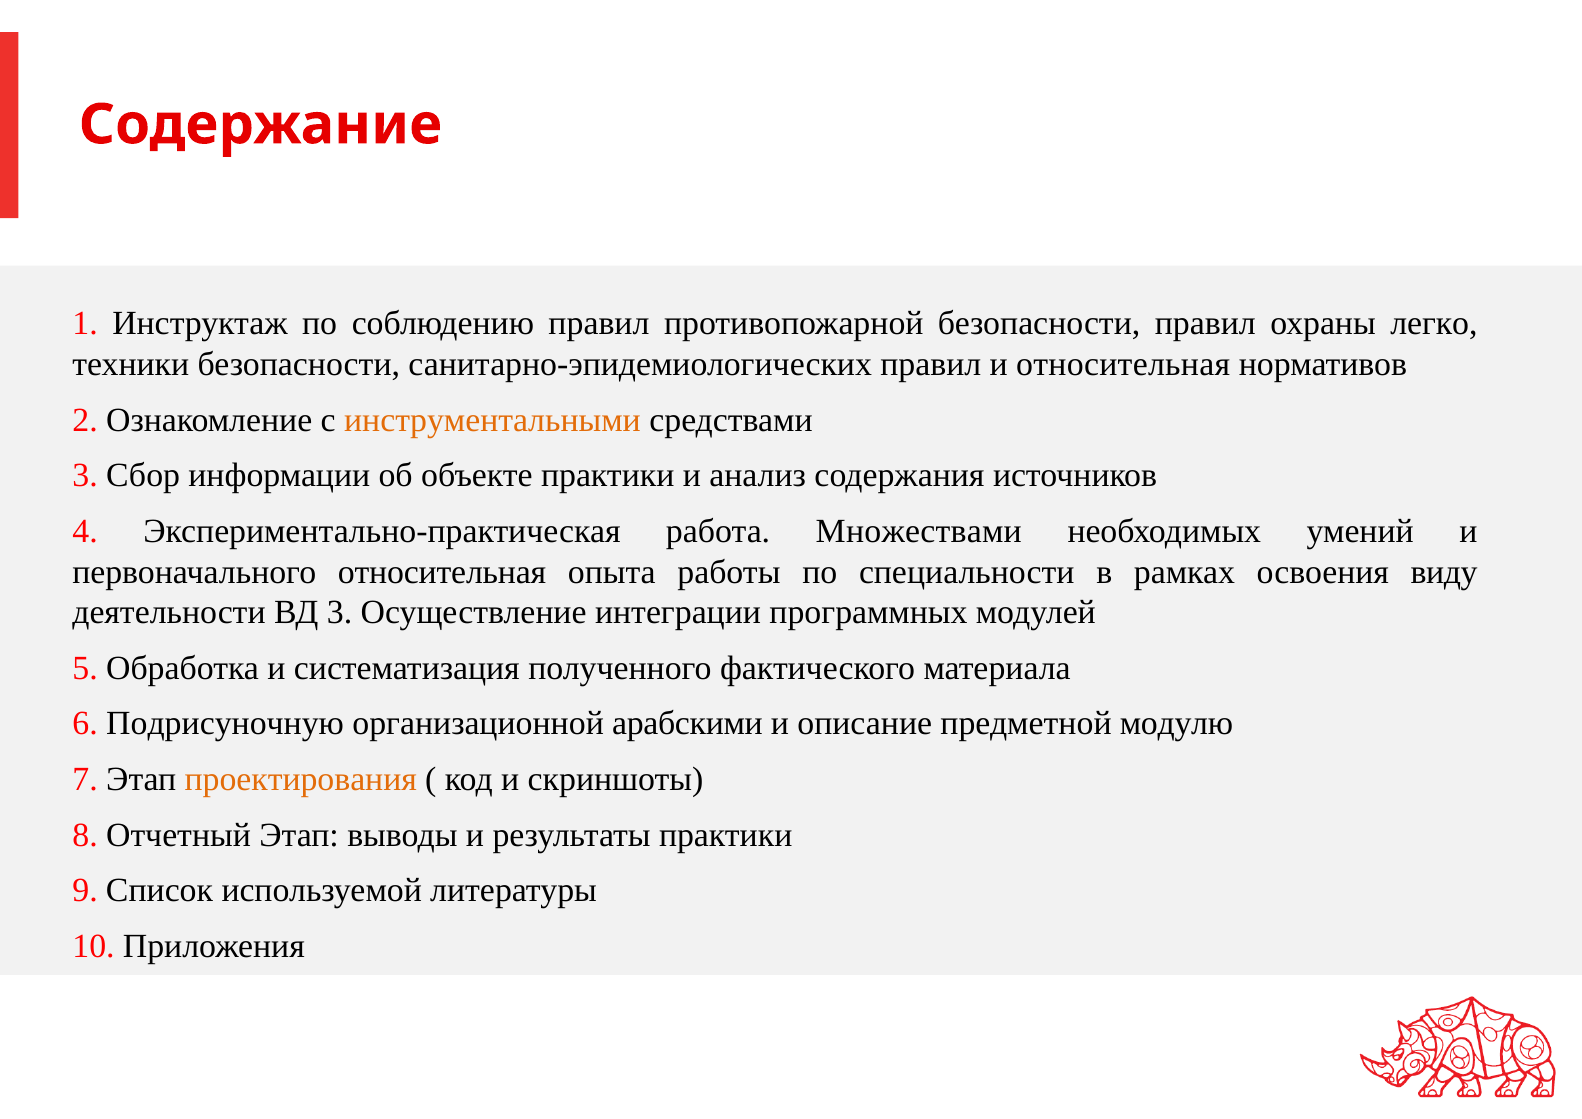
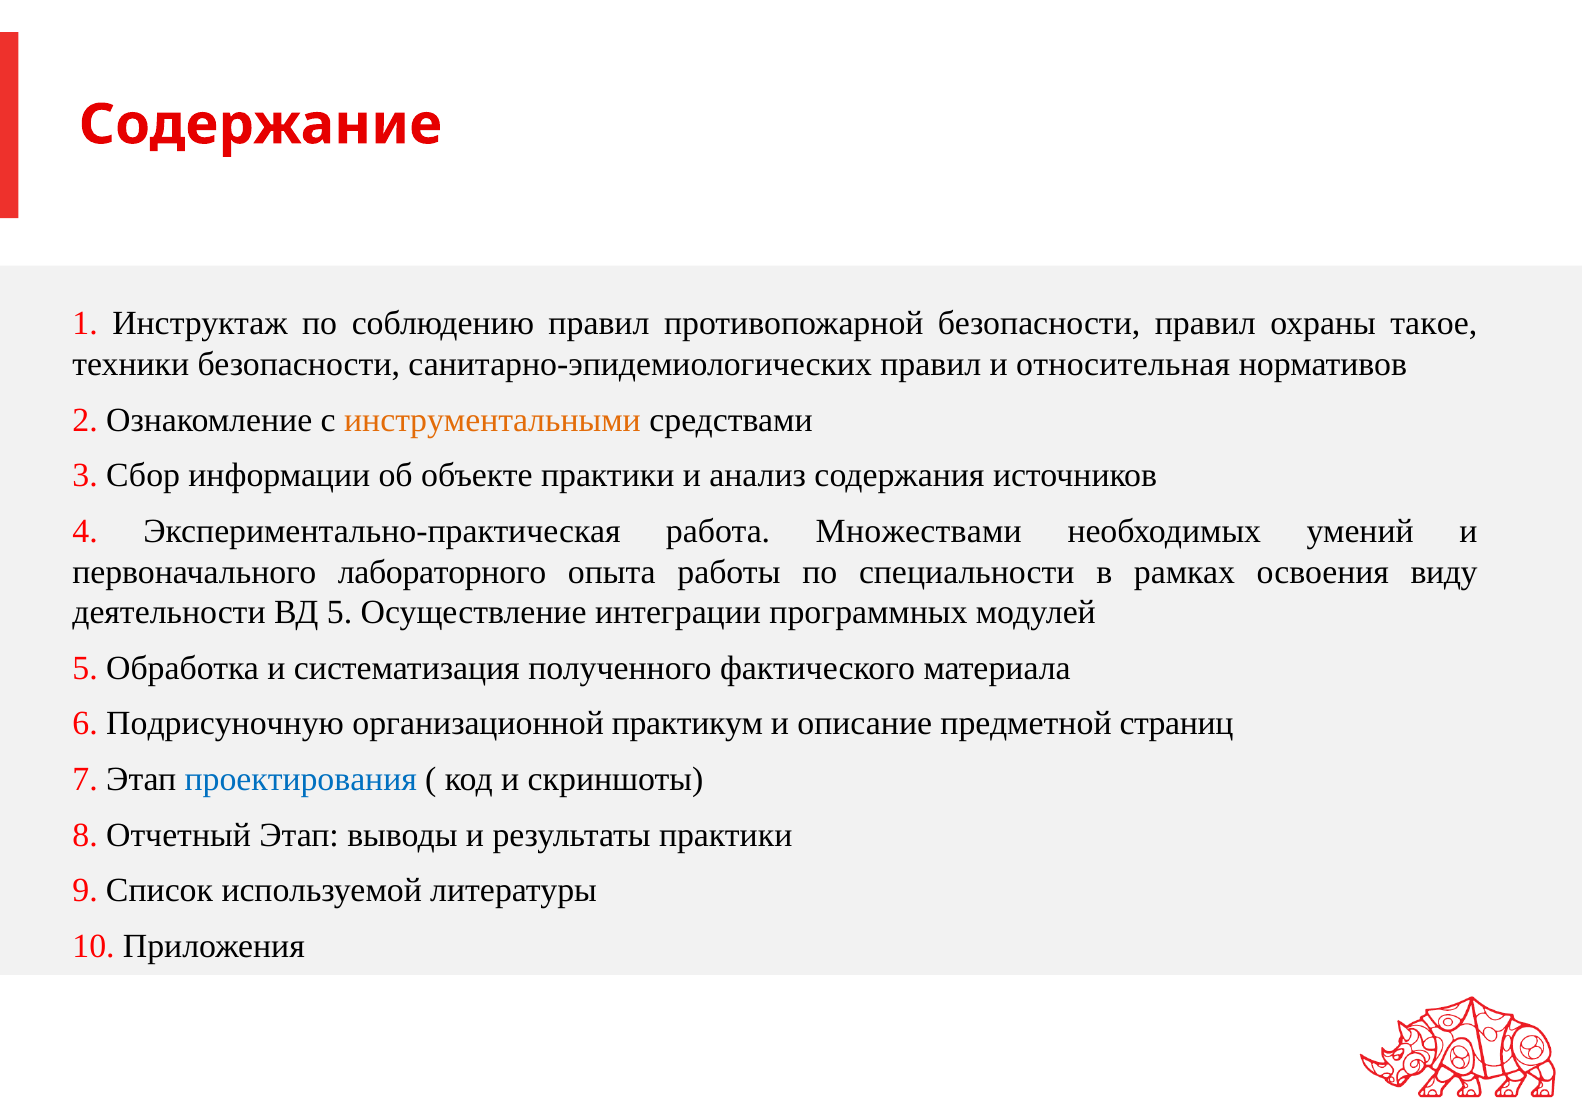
легко: легко -> такое (1434, 324)
первоначального относительная: относительная -> лабораторного (442, 572)
ВД 3: 3 -> 5 (340, 612)
арабскими: арабскими -> практикум (687, 723)
модулю: модулю -> страниц (1176, 723)
проектирования colour: orange -> blue (301, 779)
